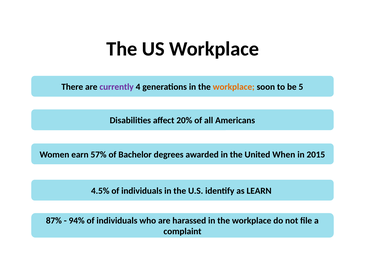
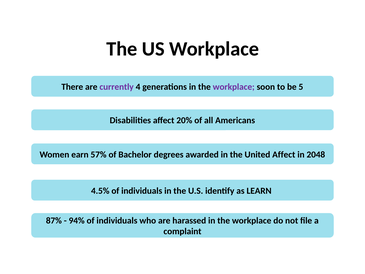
workplace colour: orange -> purple (234, 87)
United When: When -> Affect (284, 154)
2015: 2015 -> 2048 (316, 154)
